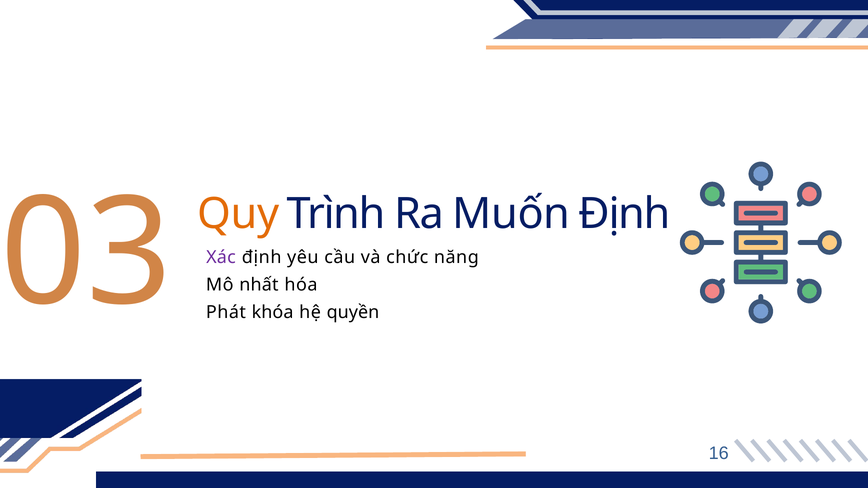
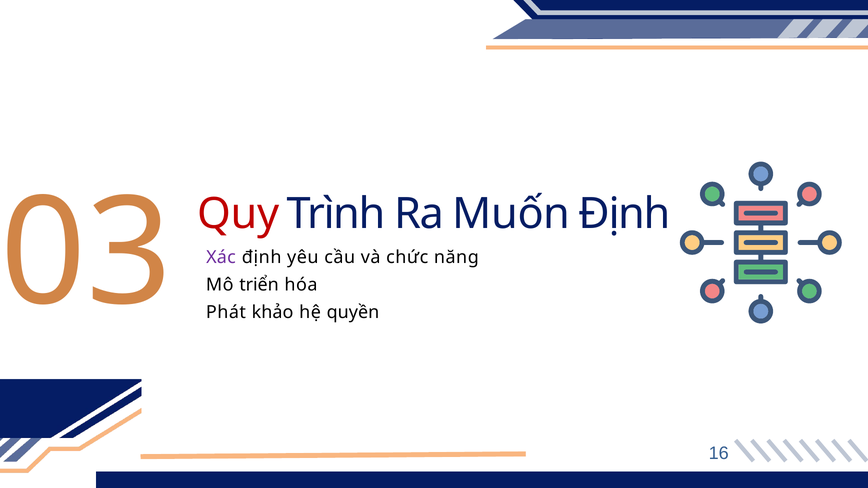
Quy colour: orange -> red (238, 214)
nhất: nhất -> triển (259, 285)
khóa: khóa -> khảo (273, 312)
